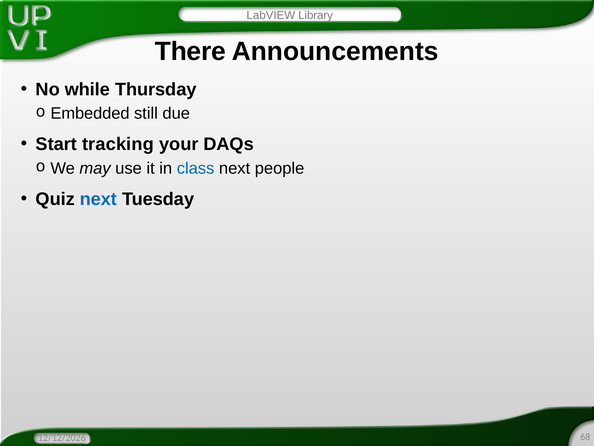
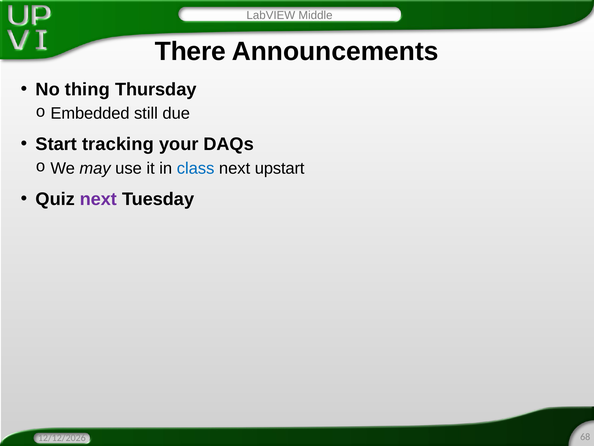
Library: Library -> Middle (315, 15)
while: while -> thing (87, 89)
people: people -> upstart (280, 168)
next colour: blue -> purple (98, 199)
